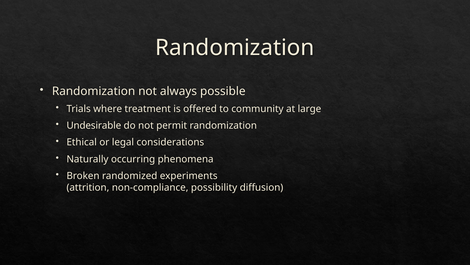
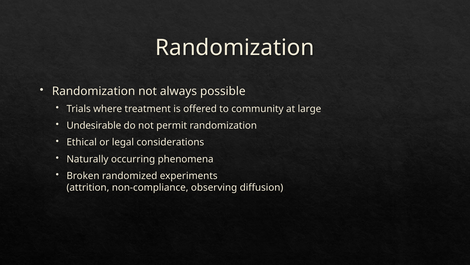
possibility: possibility -> observing (214, 187)
